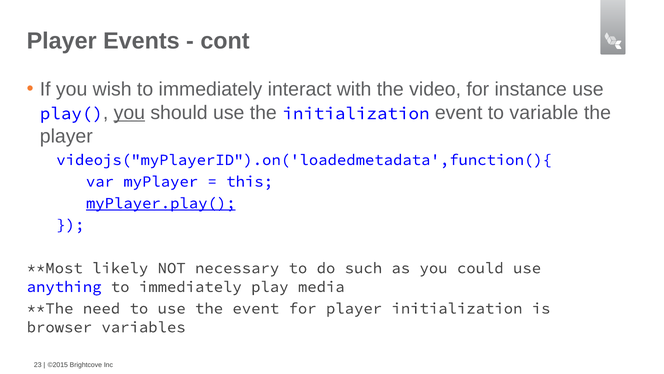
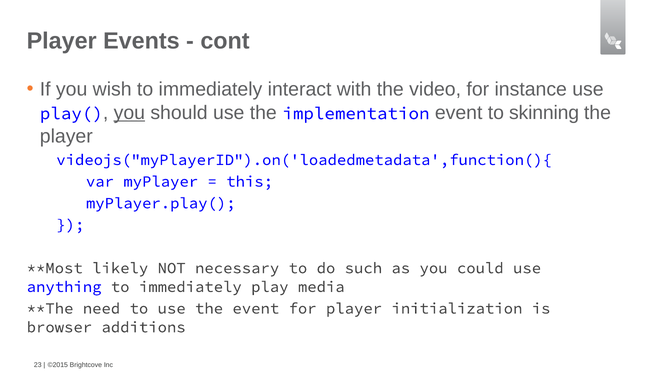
the initialization: initialization -> implementation (356, 113)
variable: variable -> skinning (544, 113)
myPlayer.play( underline: present -> none (161, 203)
variables: variables -> additions (144, 327)
